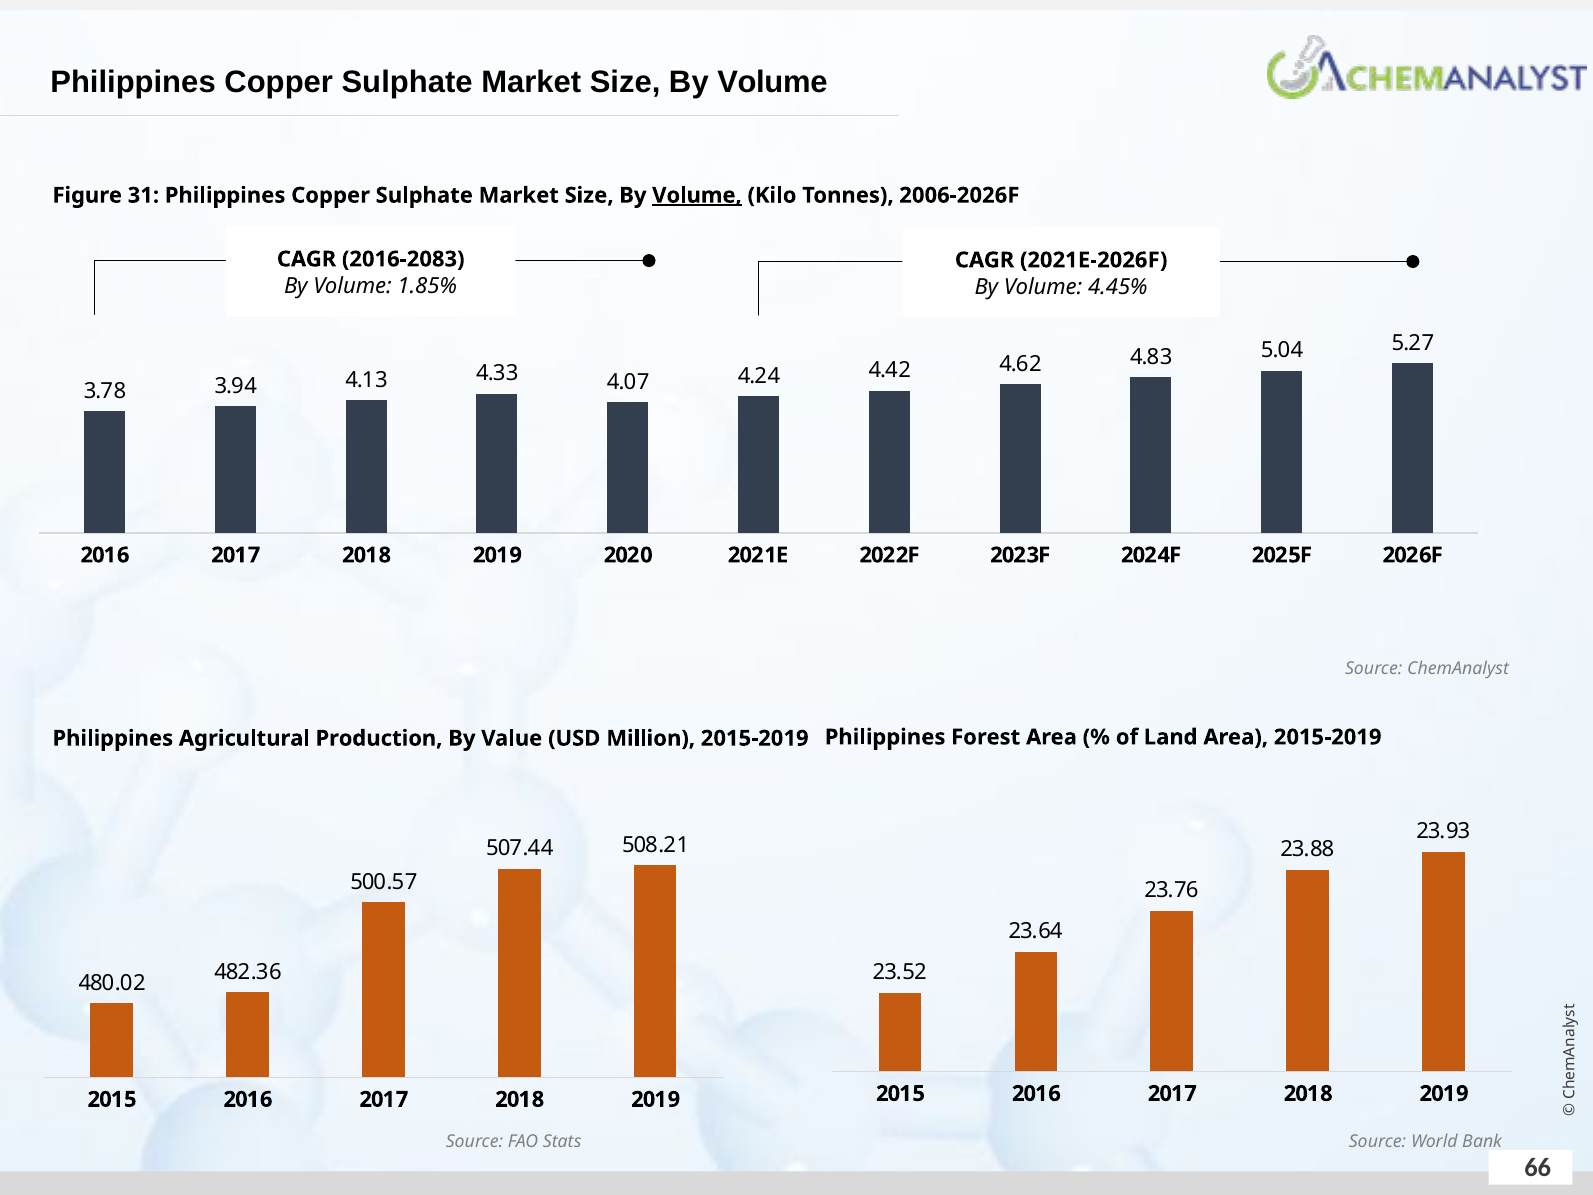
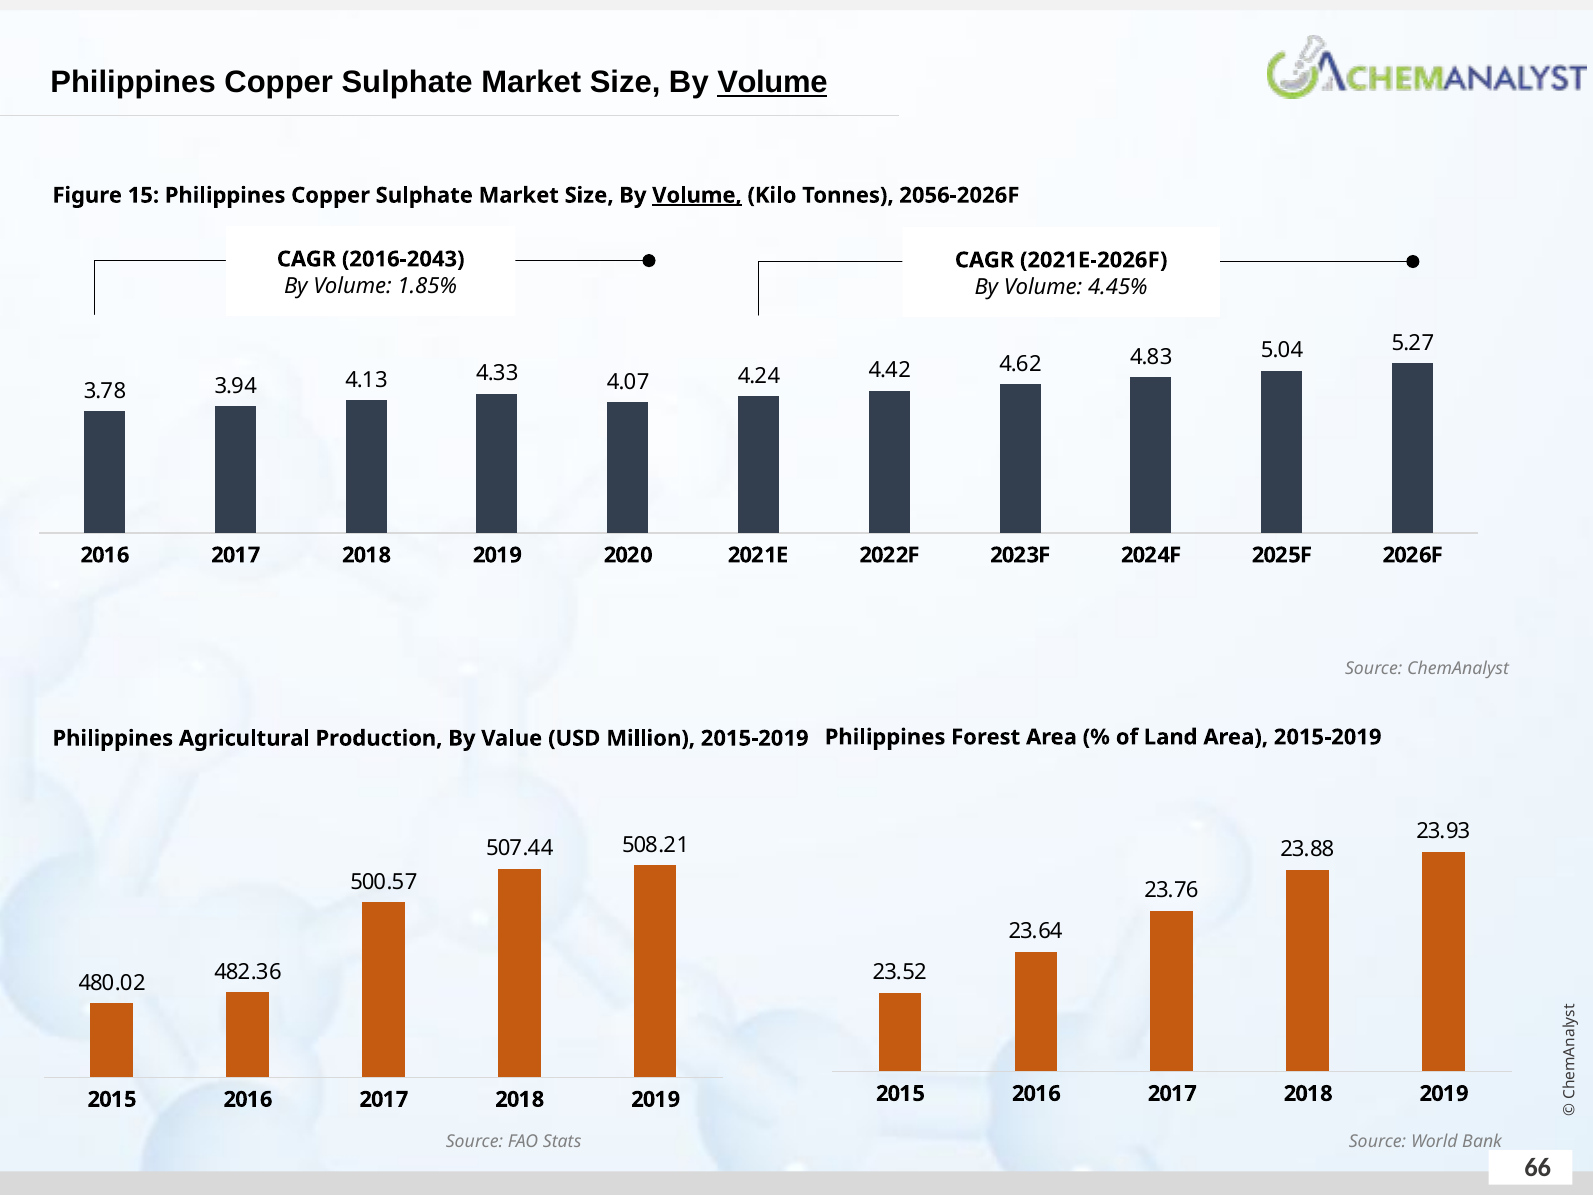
Volume underline: none -> present (772, 82)
31: 31 -> 15 (143, 195)
2006-2026F: 2006-2026F -> 2056-2026F (959, 195)
2016-2083: 2016-2083 -> 2016-2043 (403, 259)
